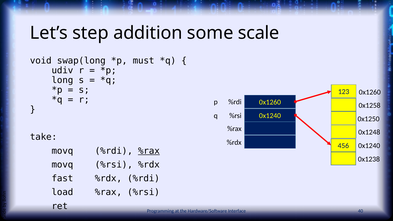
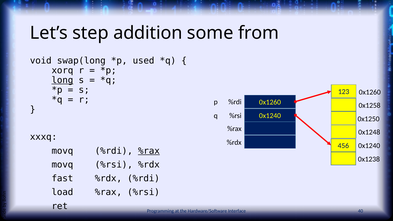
scale: scale -> from (259, 33)
must: must -> used (144, 61)
udiv: udiv -> xorq (62, 70)
long underline: none -> present (62, 80)
take: take -> xxxq (43, 137)
